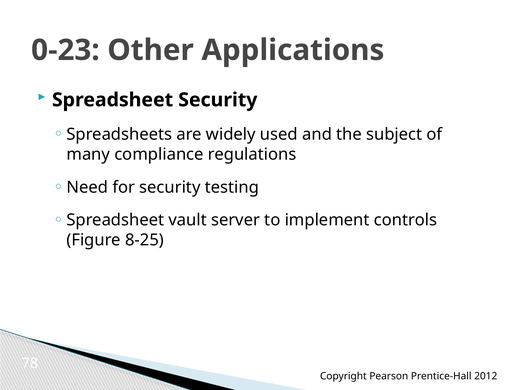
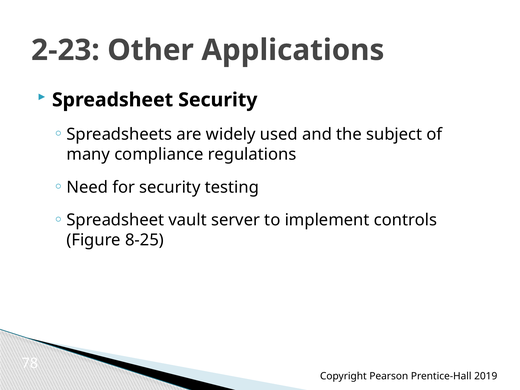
0-23: 0-23 -> 2-23 (65, 50)
2012: 2012 -> 2019 (486, 376)
